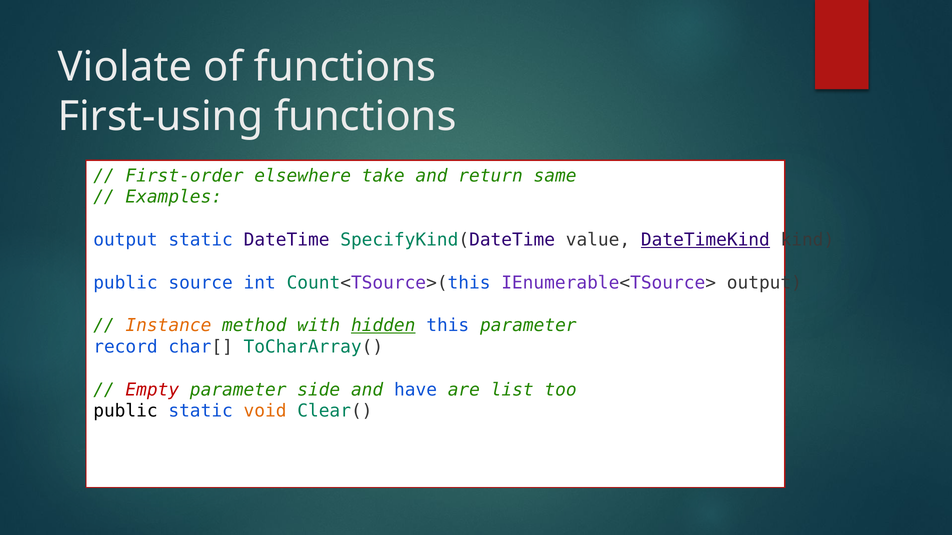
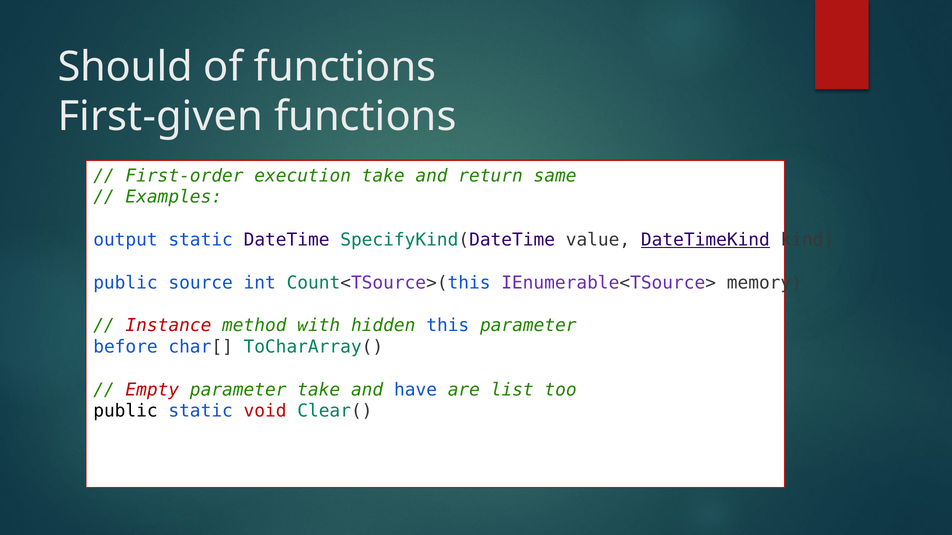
Violate: Violate -> Should (125, 67)
First-using: First-using -> First-given (160, 117)
elsewhere: elsewhere -> execution (303, 176)
IEnumerable<TSource> output: output -> memory (764, 283)
Instance colour: orange -> red (168, 326)
hidden underline: present -> none (383, 326)
record: record -> before (125, 347)
parameter side: side -> take (319, 390)
void colour: orange -> red (265, 411)
